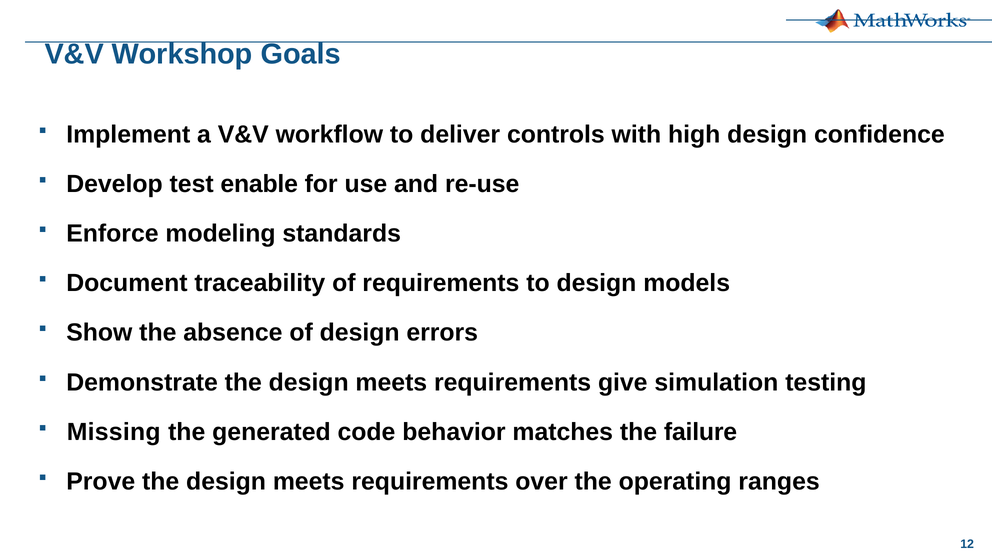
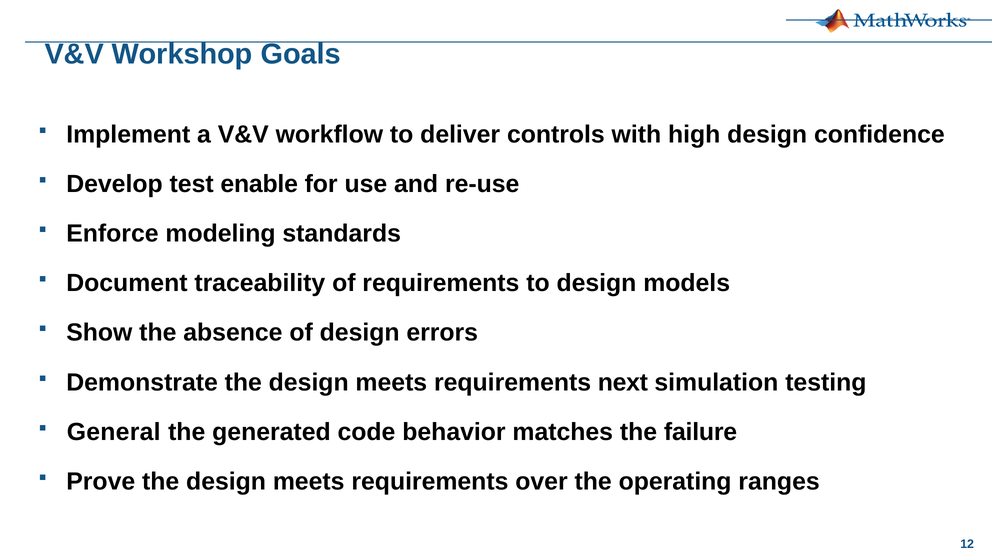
give: give -> next (623, 382)
Missing: Missing -> General (114, 432)
